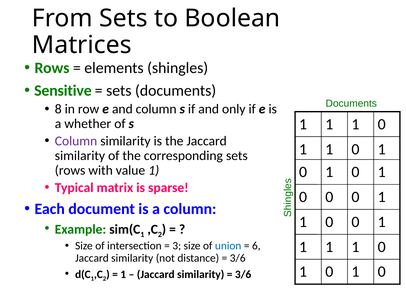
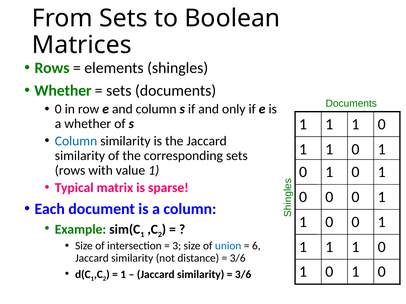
Sensitive: Sensitive -> Whether (63, 91)
8: 8 -> 0 (58, 109)
Column colour: purple -> blue (76, 141)
